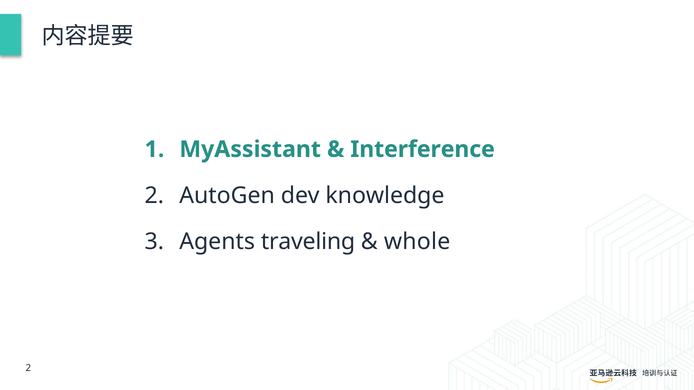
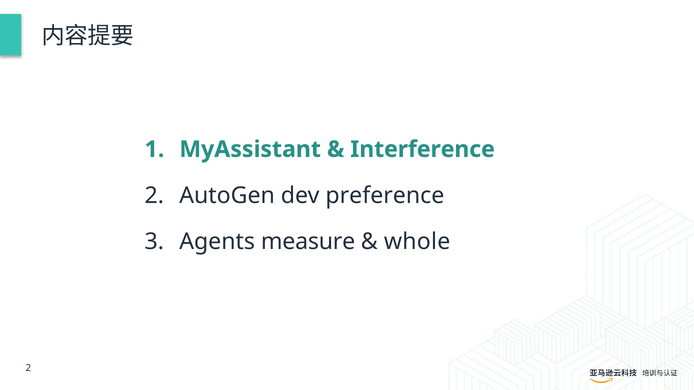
knowledge: knowledge -> preference (385, 196)
traveling: traveling -> measure (308, 242)
